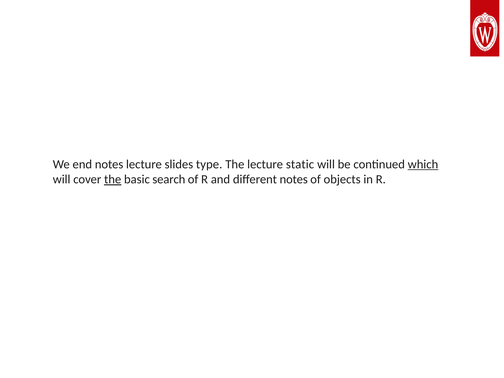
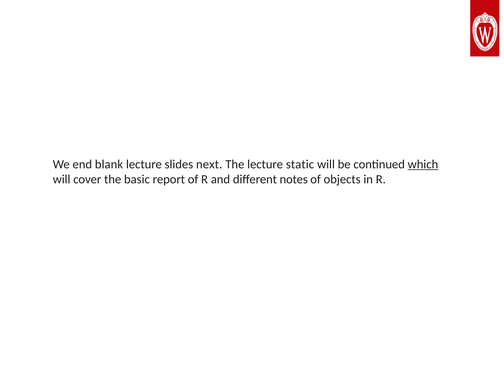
end notes: notes -> blank (109, 164)
type: type -> next (209, 164)
the underline: present -> none (113, 179)
search: search -> report (169, 179)
